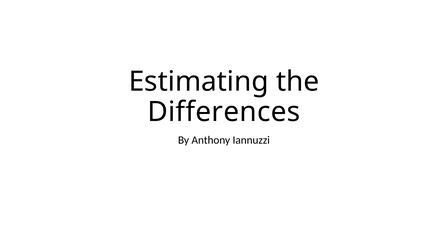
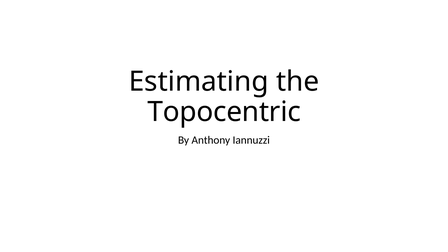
Differences: Differences -> Topocentric (224, 112)
